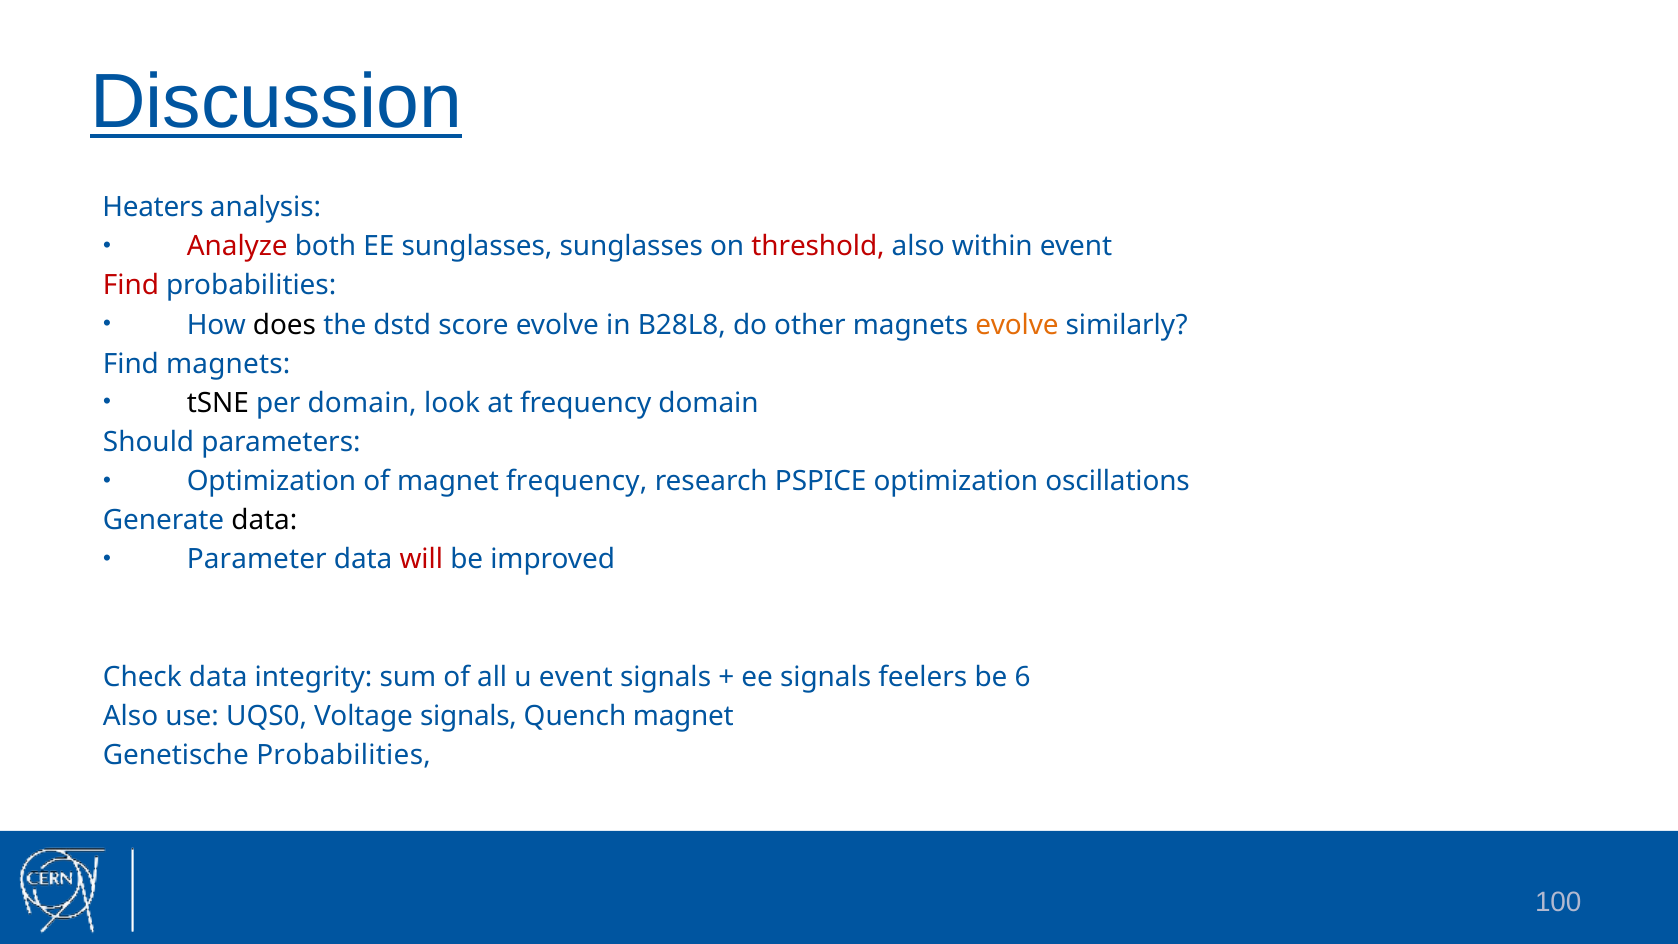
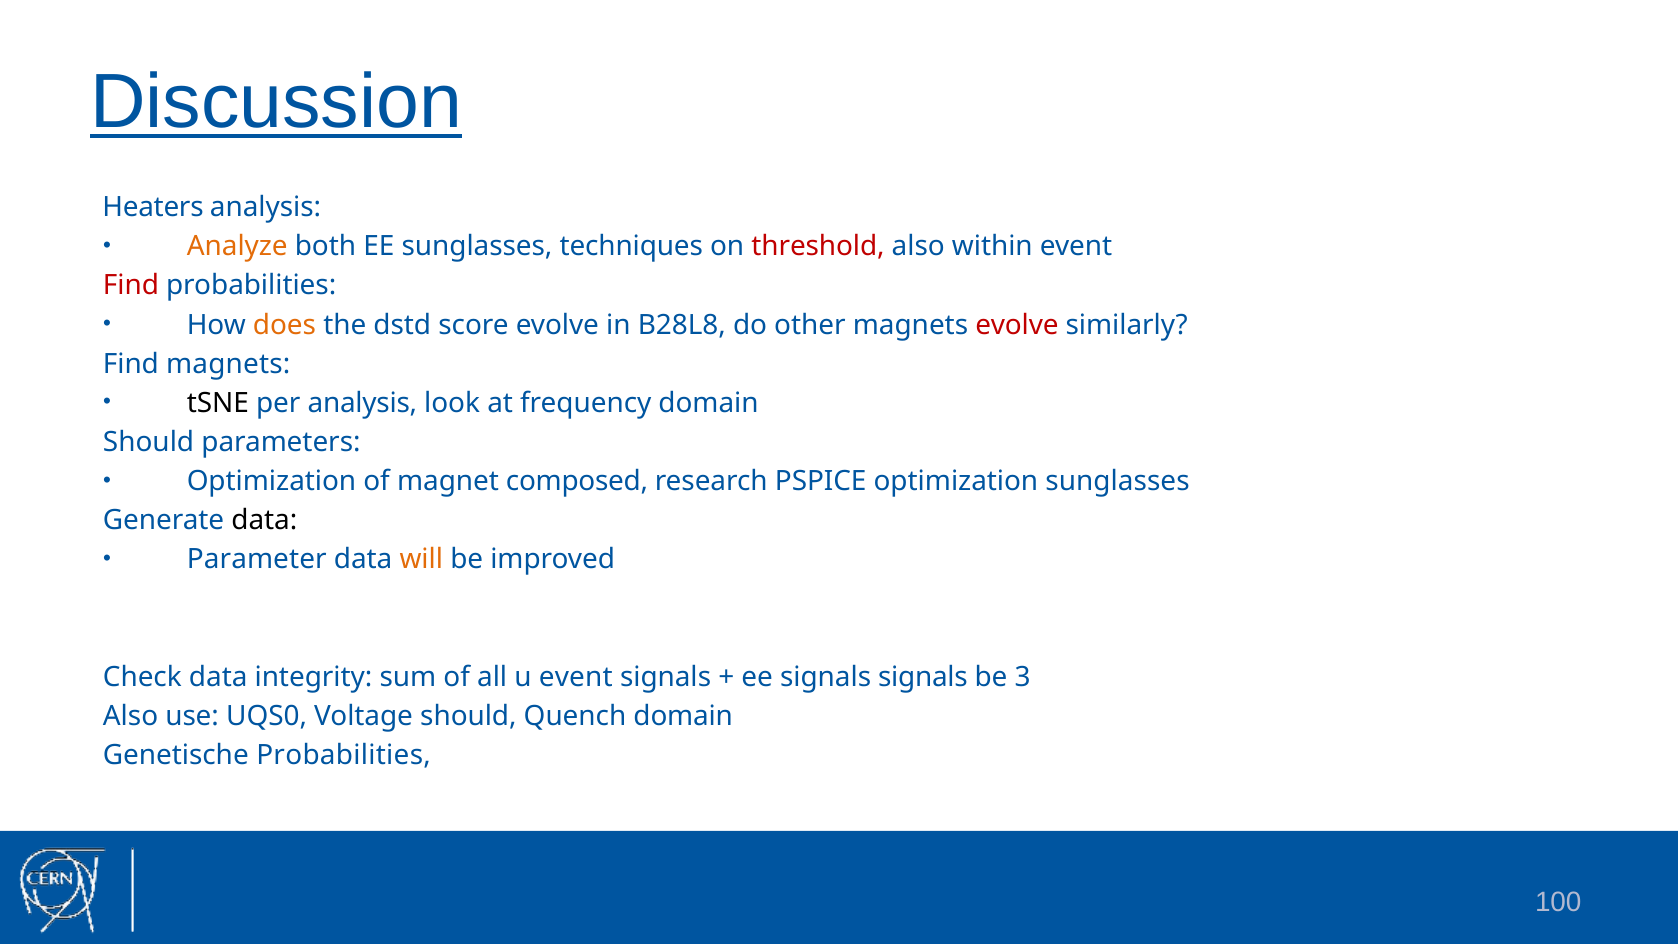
Analyze colour: red -> orange (237, 246)
sunglasses sunglasses: sunglasses -> techniques (631, 246)
does colour: black -> orange (284, 325)
evolve colour: orange -> red (1017, 325)
per domain: domain -> analysis (362, 403)
magnet frequency: frequency -> composed (577, 481)
optimization oscillations: oscillations -> sunglasses (1118, 481)
will colour: red -> orange (421, 560)
signals feelers: feelers -> signals (923, 677)
6: 6 -> 3 (1023, 677)
Voltage signals: signals -> should (468, 716)
Quench magnet: magnet -> domain (683, 716)
